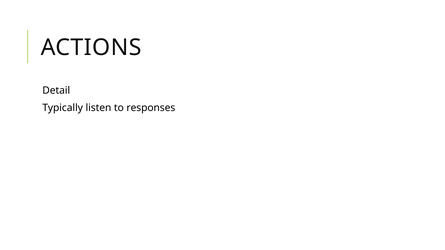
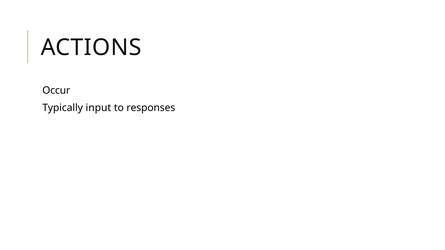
Detail: Detail -> Occur (56, 91)
listen: listen -> input (98, 108)
